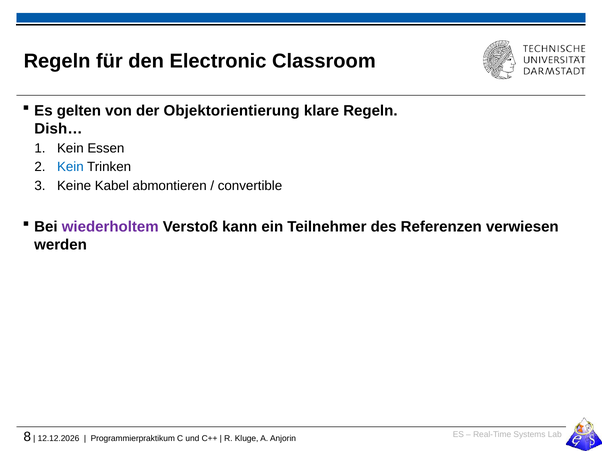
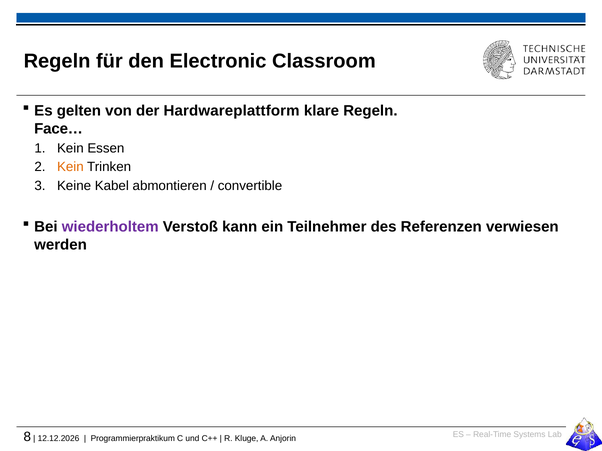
Objektorientierung: Objektorientierung -> Hardwareplattform (232, 111)
Dish…: Dish… -> Face… (59, 129)
Kein colour: blue -> orange (70, 167)
